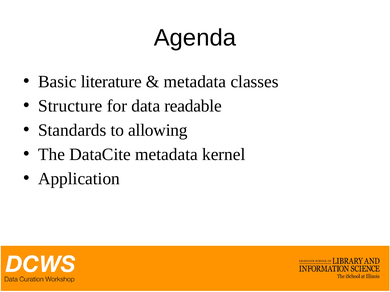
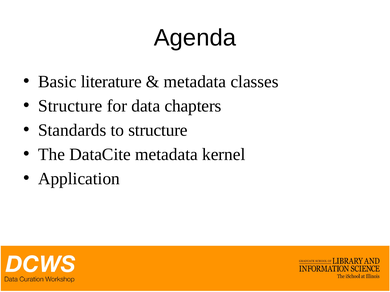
readable: readable -> chapters (193, 106)
to allowing: allowing -> structure (158, 130)
